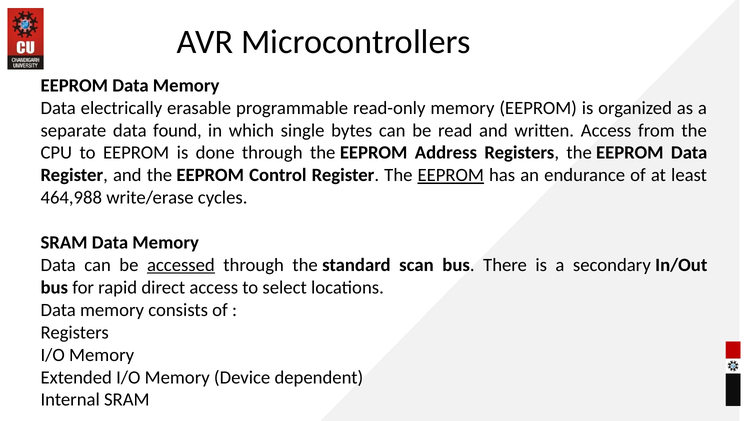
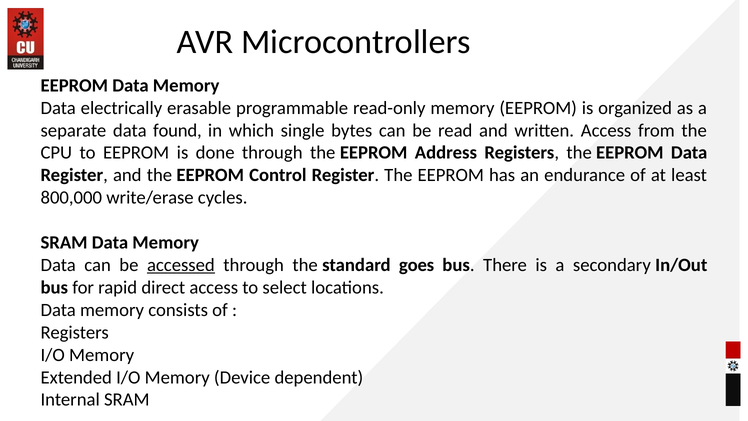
EEPROM underline: present -> none (451, 175)
464,988: 464,988 -> 800,000 (71, 198)
scan: scan -> goes (417, 265)
